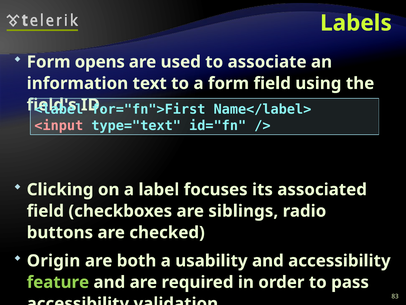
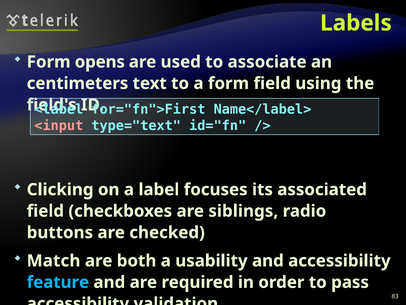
information: information -> centimeters (77, 83)
Origin: Origin -> Match (54, 260)
feature colour: light green -> light blue (58, 282)
